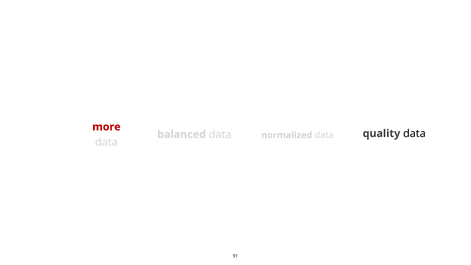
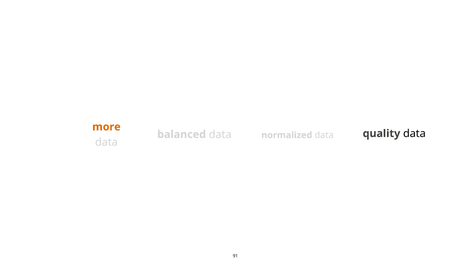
more colour: red -> orange (106, 127)
